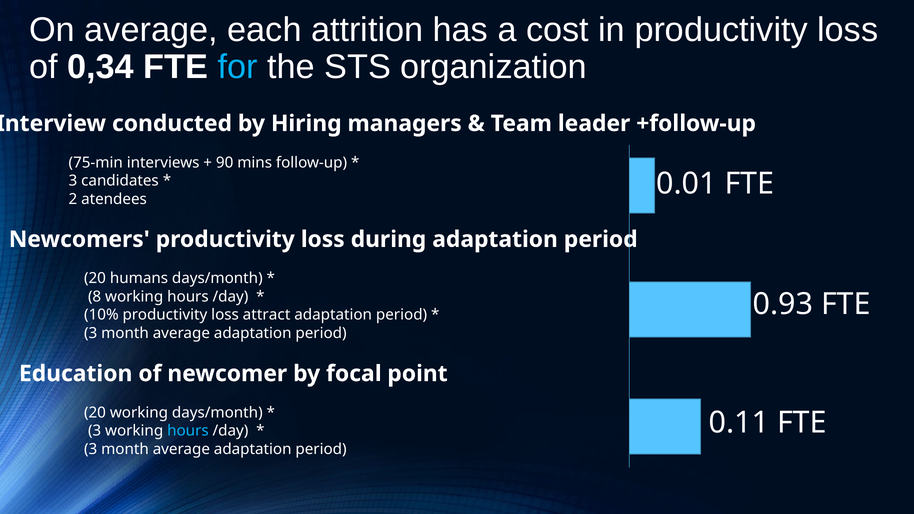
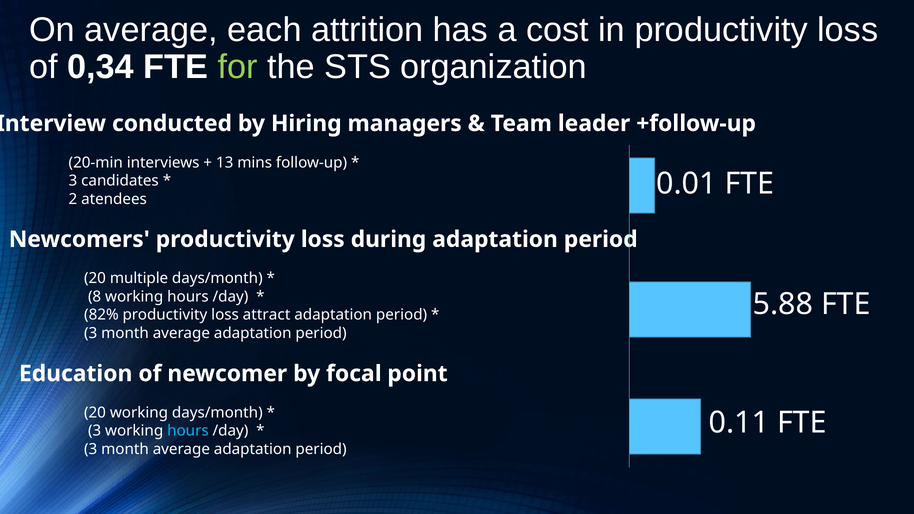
for colour: light blue -> light green (238, 67)
75-min: 75-min -> 20-min (96, 163)
90: 90 -> 13 (225, 163)
humans: humans -> multiple (139, 278)
0.93: 0.93 -> 5.88 (783, 304)
10%: 10% -> 82% (101, 315)
